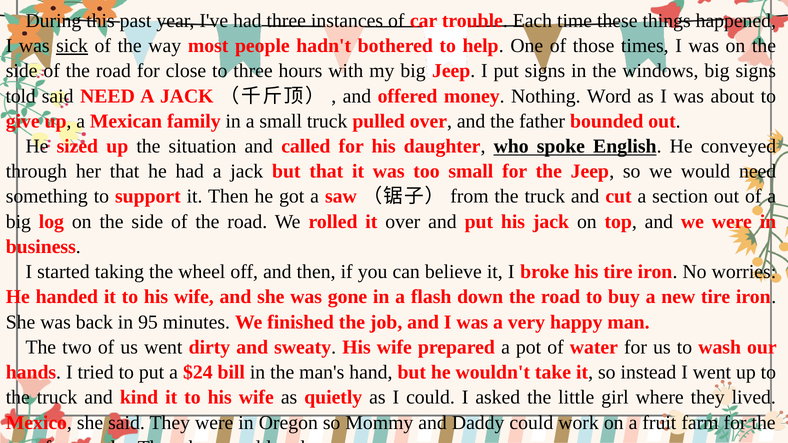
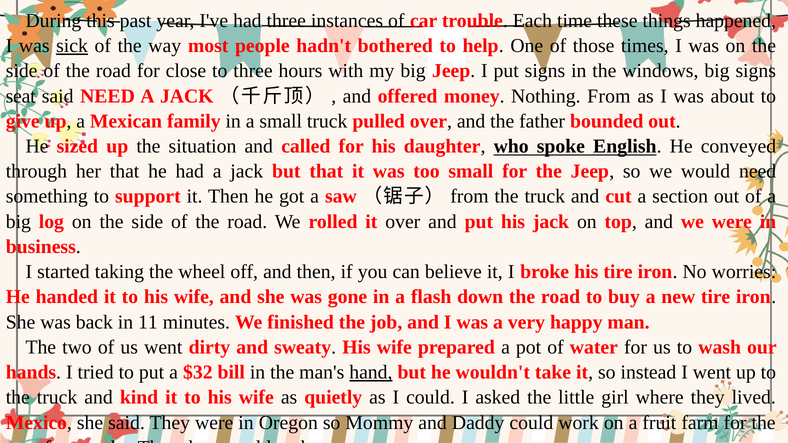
told: told -> seat (21, 96)
Nothing Word: Word -> From (609, 96)
95: 95 -> 11 (148, 322)
$24: $24 -> $32 (198, 373)
hand underline: none -> present (371, 373)
